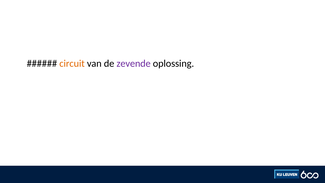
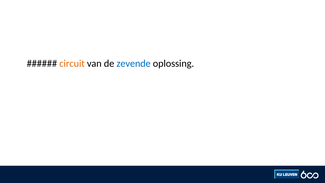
zevende colour: purple -> blue (134, 64)
